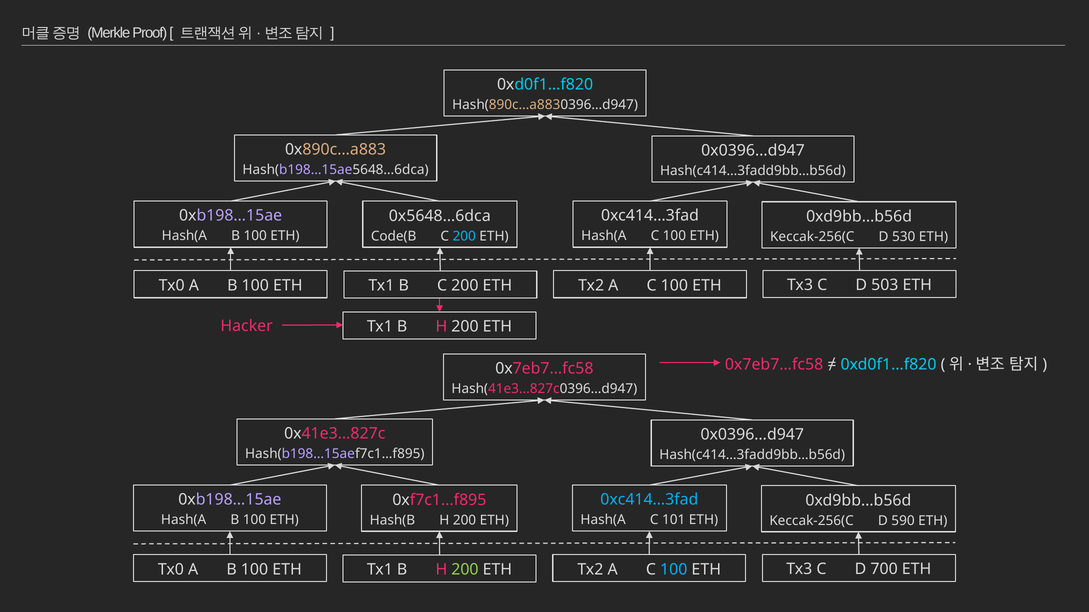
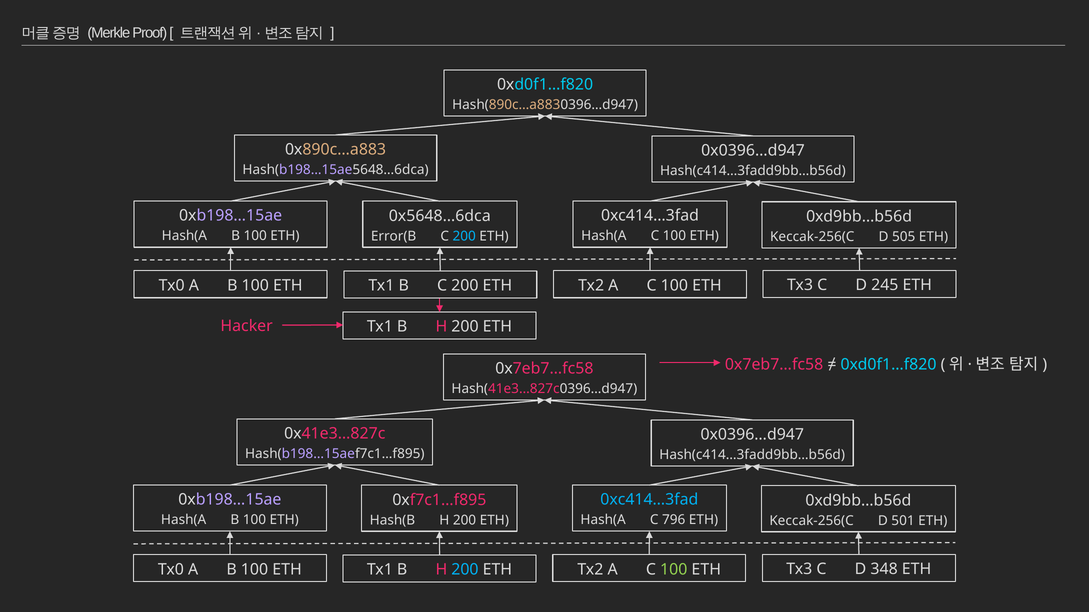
Code(B: Code(B -> Error(B (394, 236)
530: 530 -> 505 (904, 237)
503: 503 -> 245 (885, 285)
101: 101 -> 796 (674, 520)
590: 590 -> 501 (903, 521)
200 colour: light green -> light blue (465, 570)
100 colour: light blue -> light green (674, 570)
700: 700 -> 348 (884, 570)
